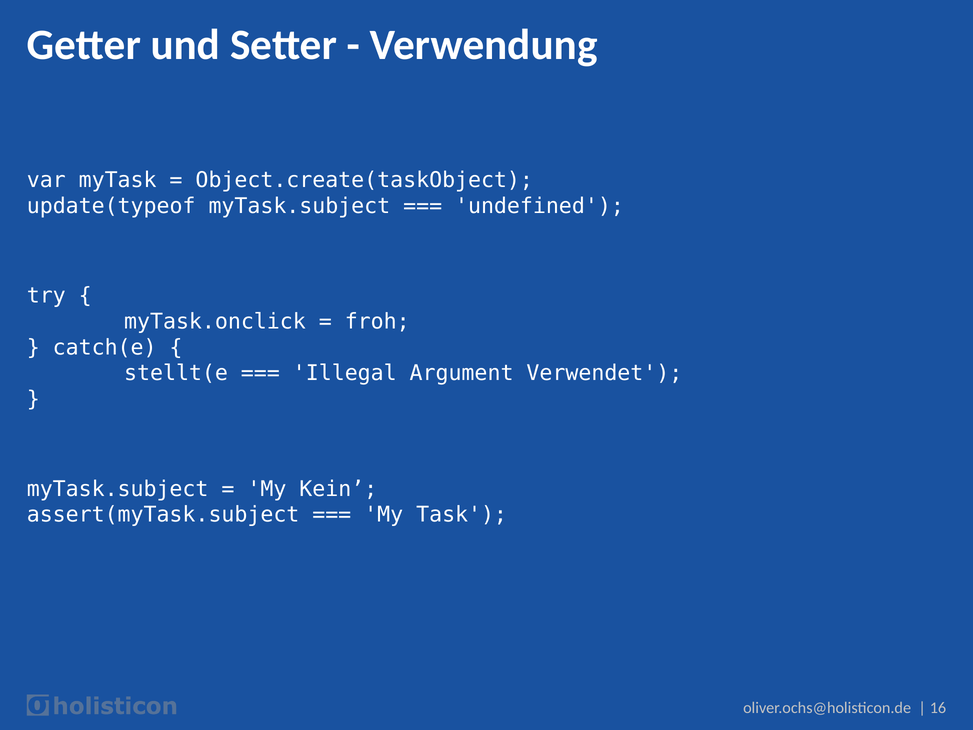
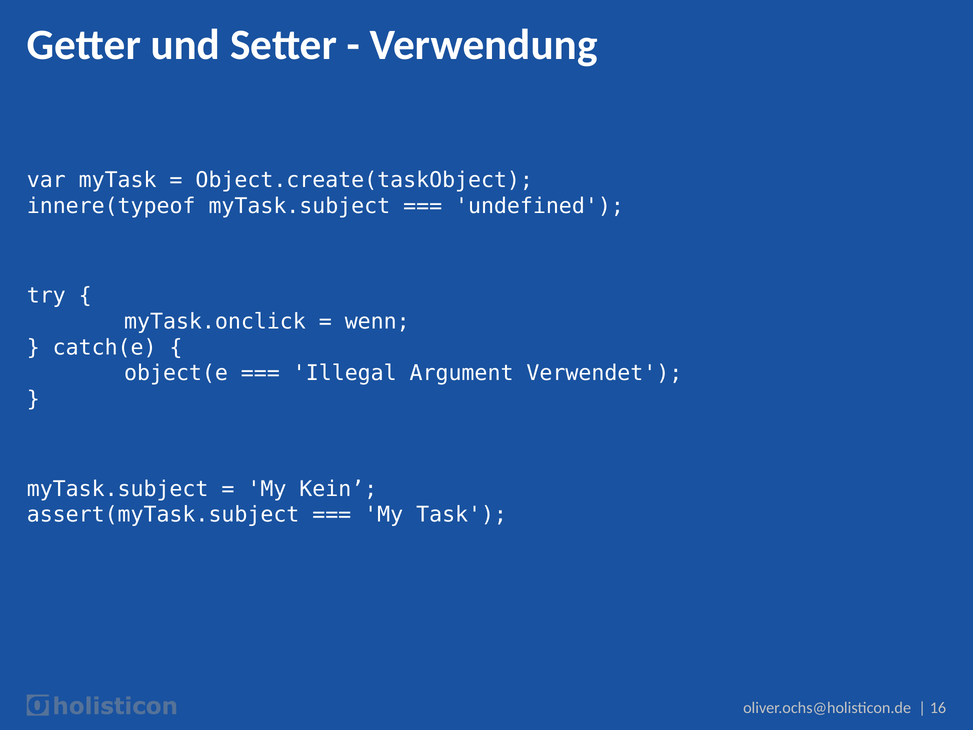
update(typeof: update(typeof -> innere(typeof (111, 206)
froh: froh -> wenn (377, 321)
stellt(e: stellt(e -> object(e (176, 373)
